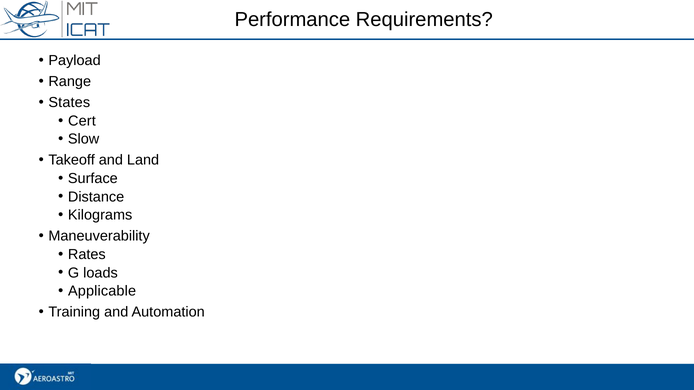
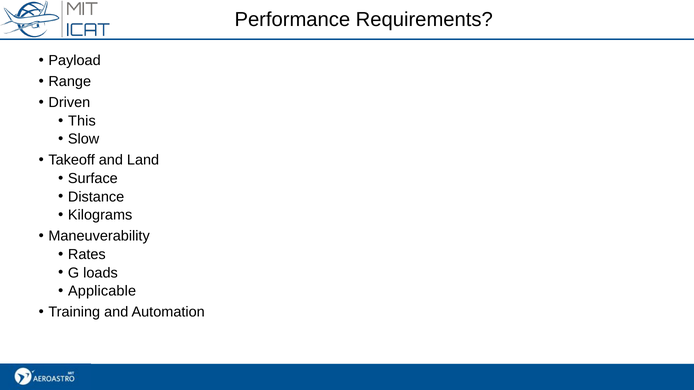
States: States -> Driven (69, 103)
Cert: Cert -> This (82, 121)
